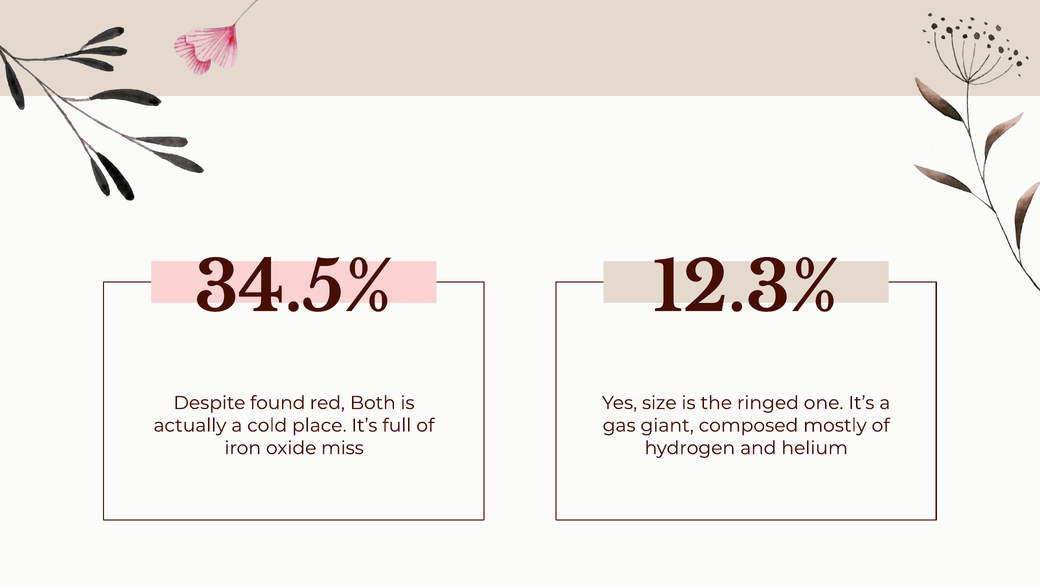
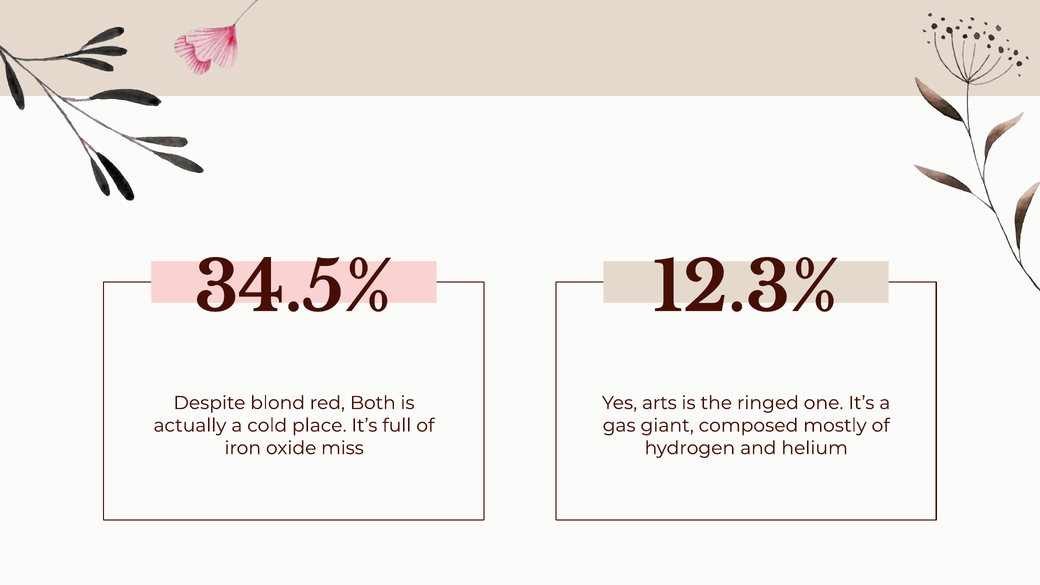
found: found -> blond (278, 403)
size: size -> arts (659, 403)
